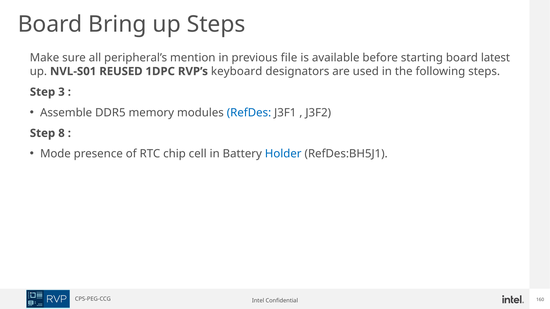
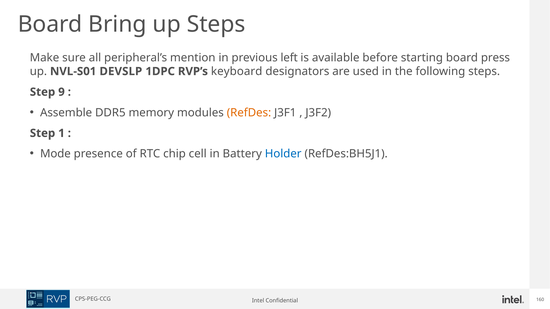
file: file -> left (289, 58)
latest: latest -> press (495, 58)
REUSED: REUSED -> DEVSLP (121, 71)
3: 3 -> 9 (61, 92)
RefDes colour: blue -> orange (249, 113)
8: 8 -> 1 (61, 133)
